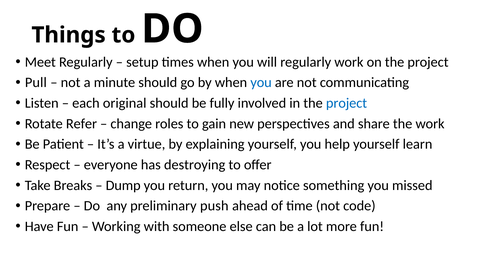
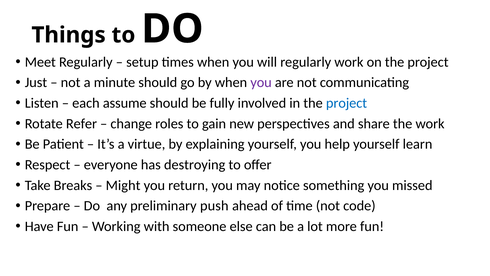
Pull: Pull -> Just (36, 82)
you colour: blue -> purple (261, 82)
original: original -> assume (125, 103)
Dump: Dump -> Might (123, 185)
